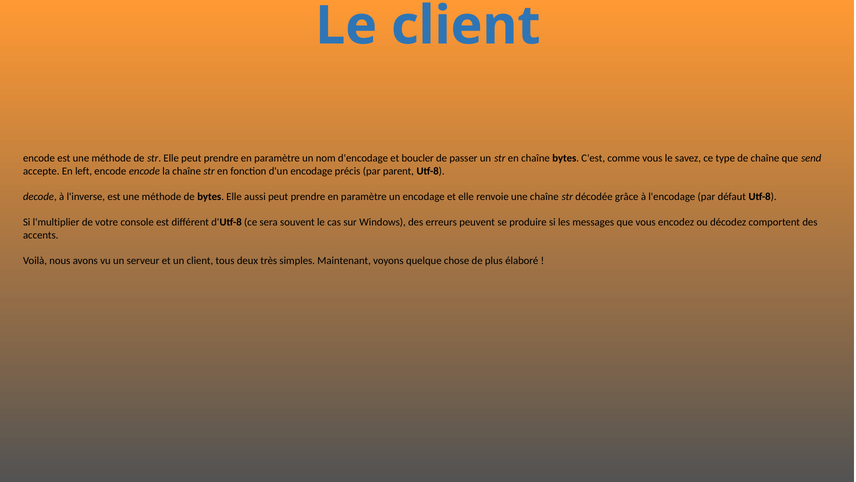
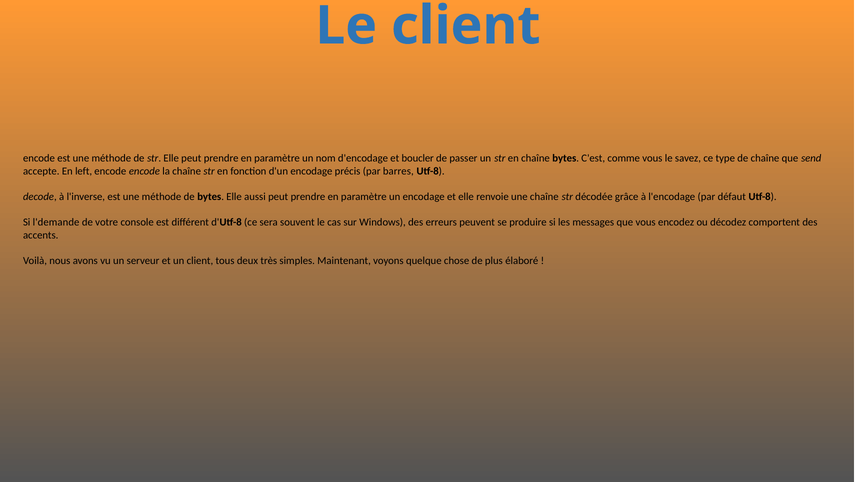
parent: parent -> barres (398, 171)
l'multiplier: l'multiplier -> l'demande (56, 222)
